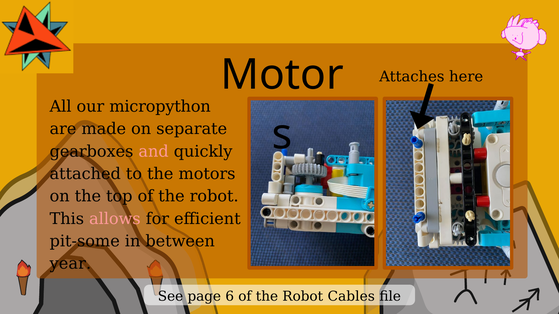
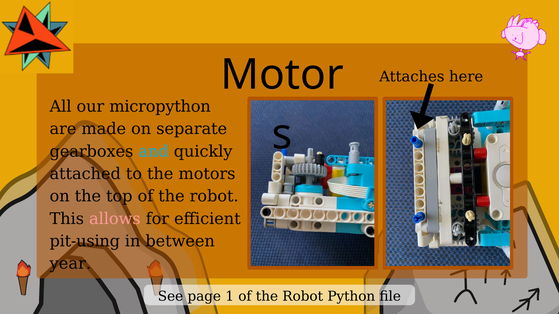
and colour: pink -> light blue (154, 152)
pit-some: pit-some -> pit-using (85, 241)
6: 6 -> 1 (230, 297)
Cables: Cables -> Python (351, 297)
